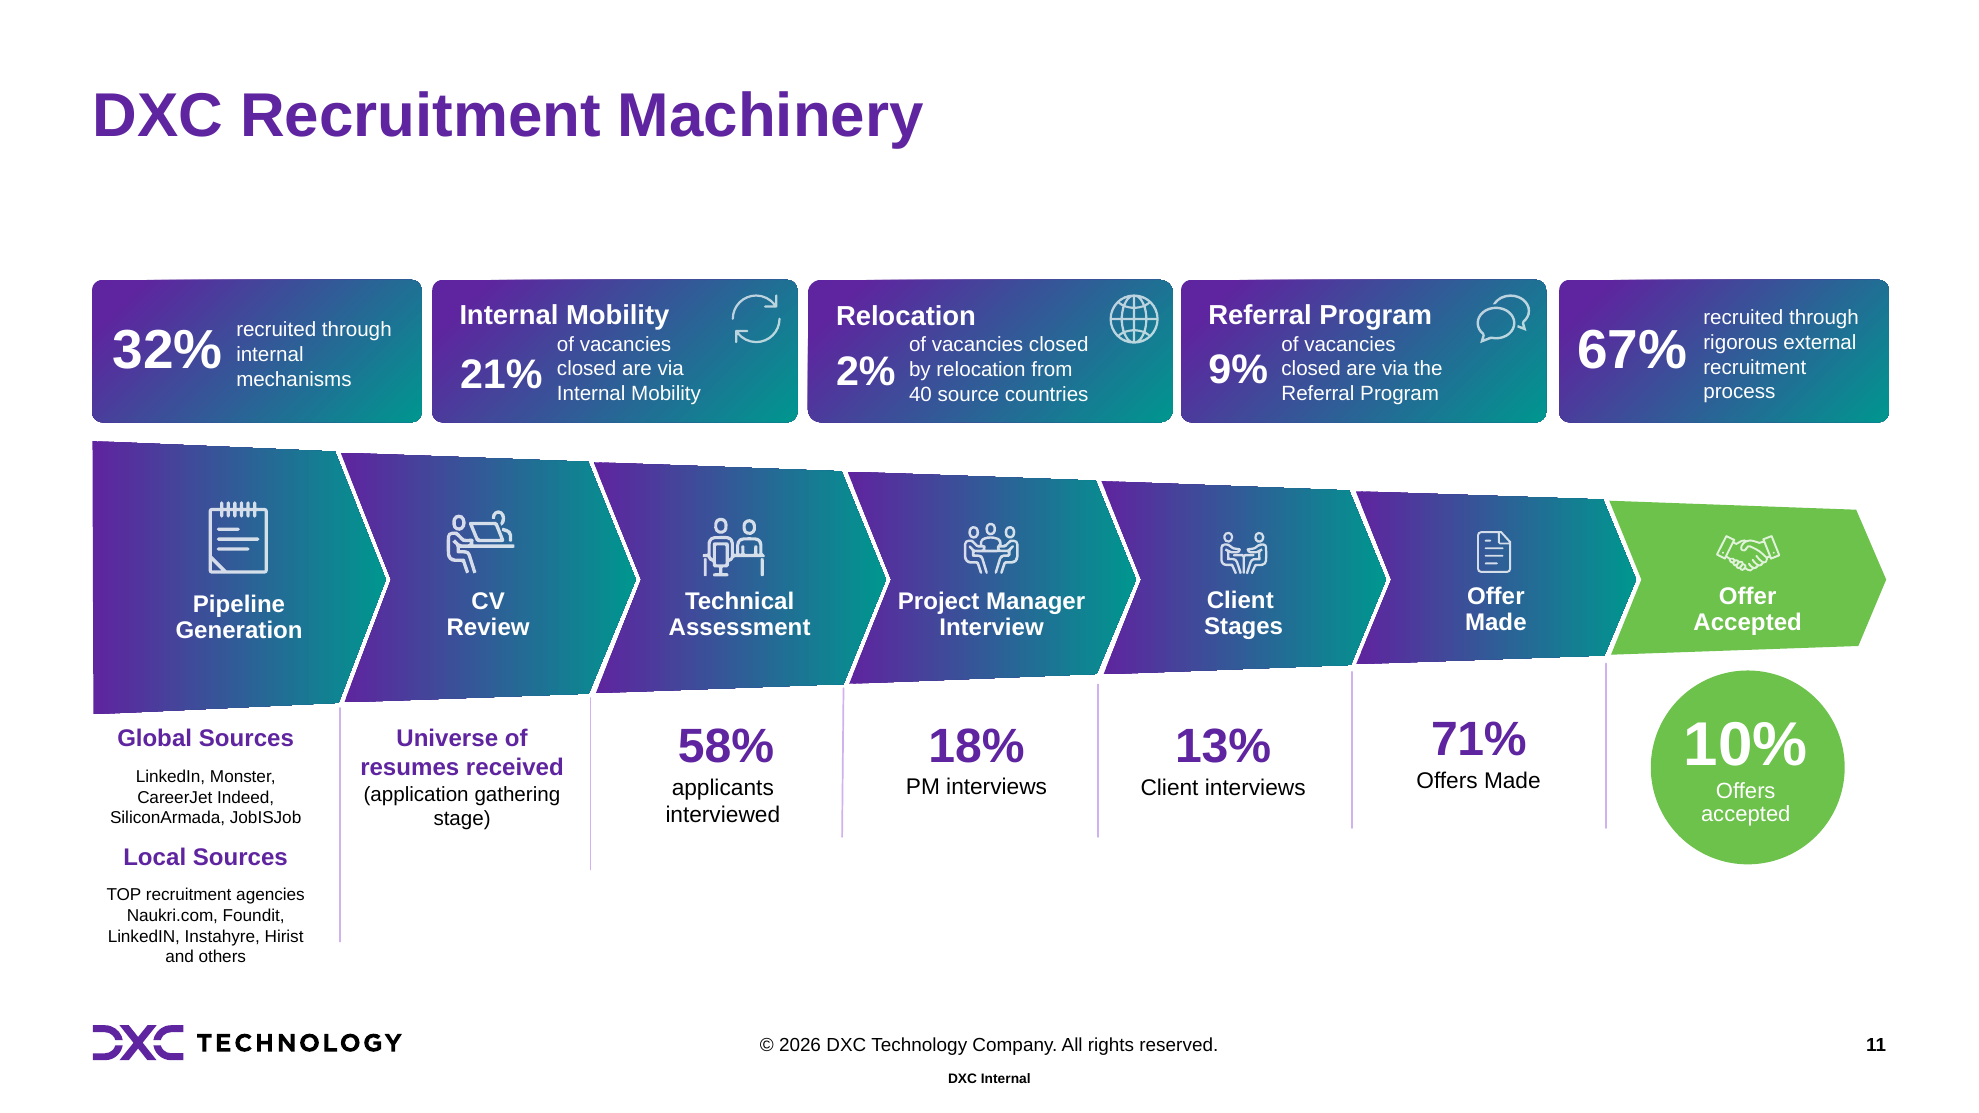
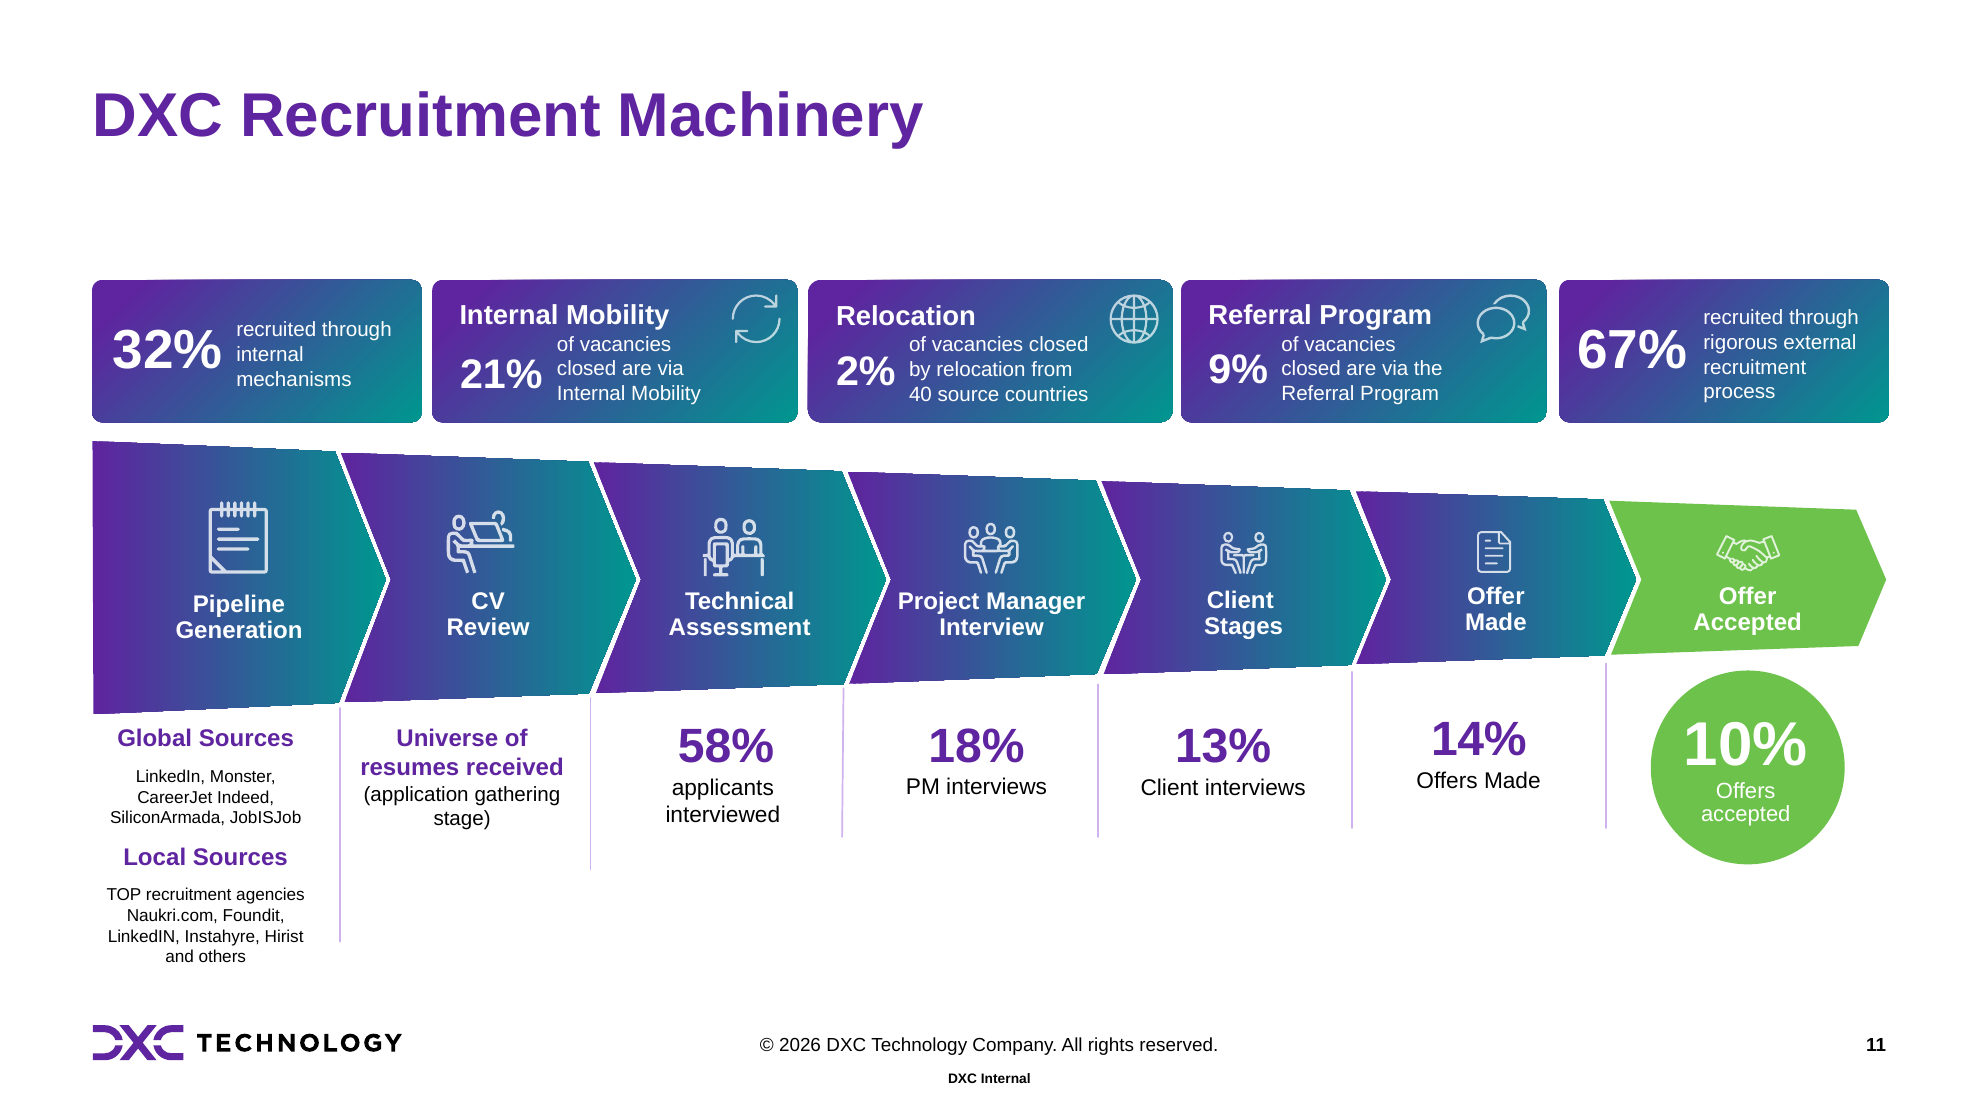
71%: 71% -> 14% (1479, 740)
